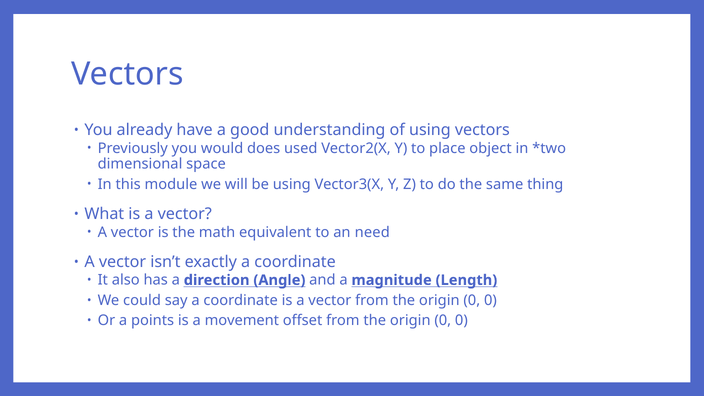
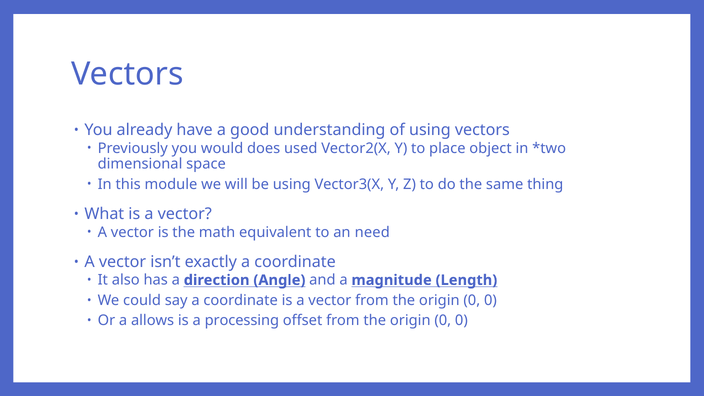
points: points -> allows (153, 321)
movement: movement -> processing (242, 321)
